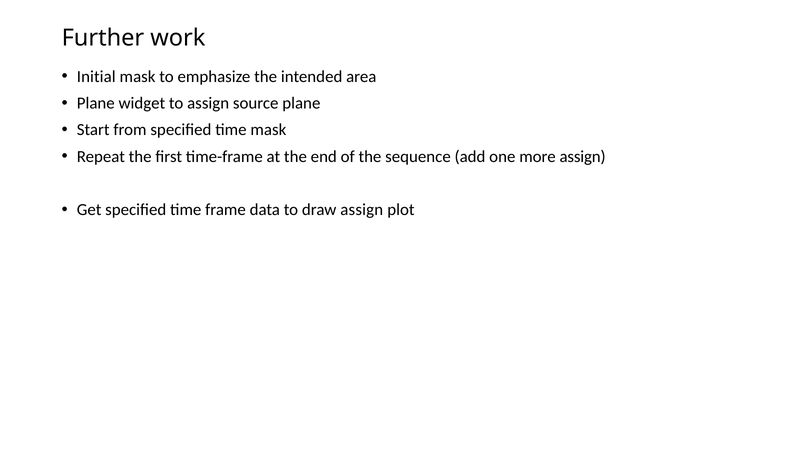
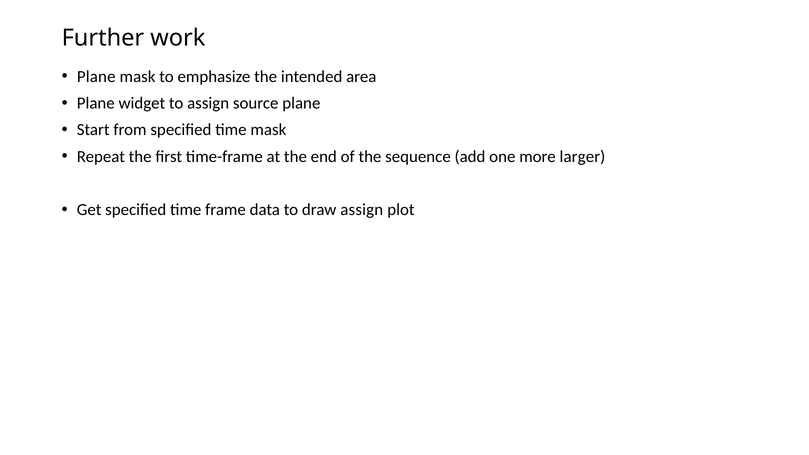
Initial: Initial -> Plane (96, 77)
more assign: assign -> larger (582, 156)
